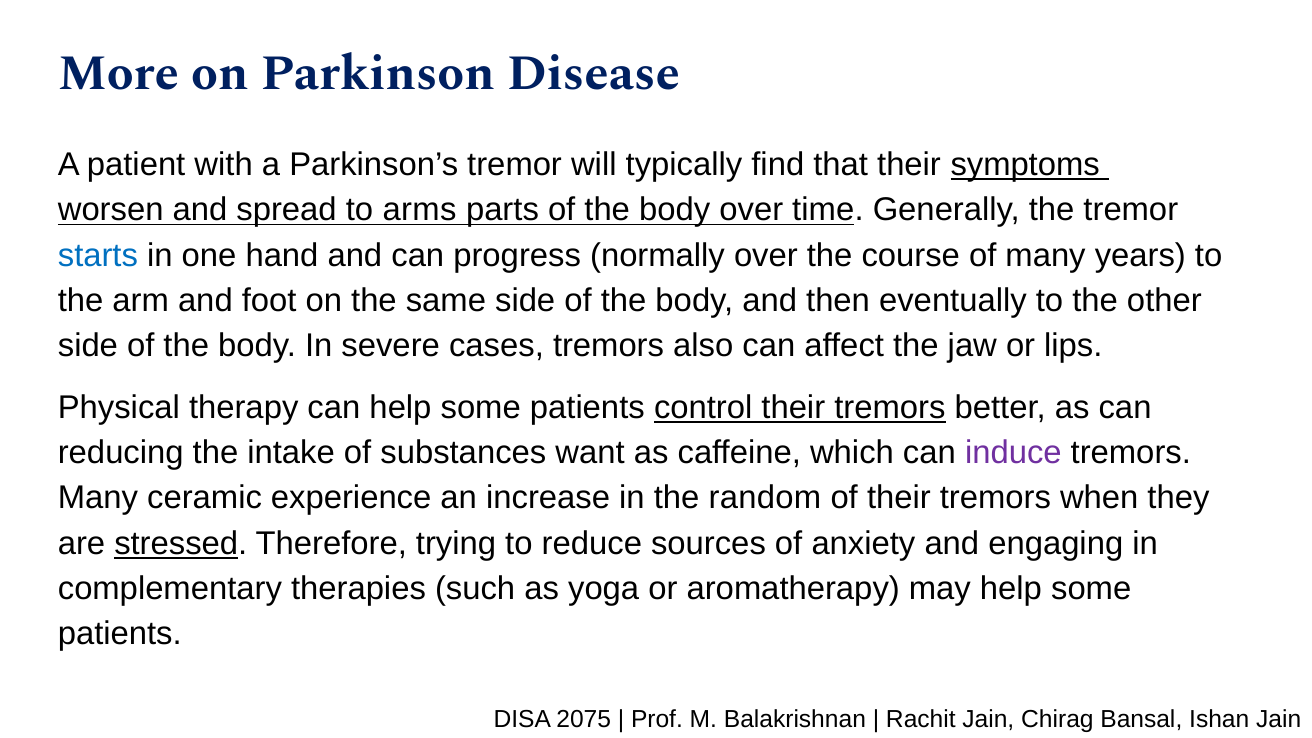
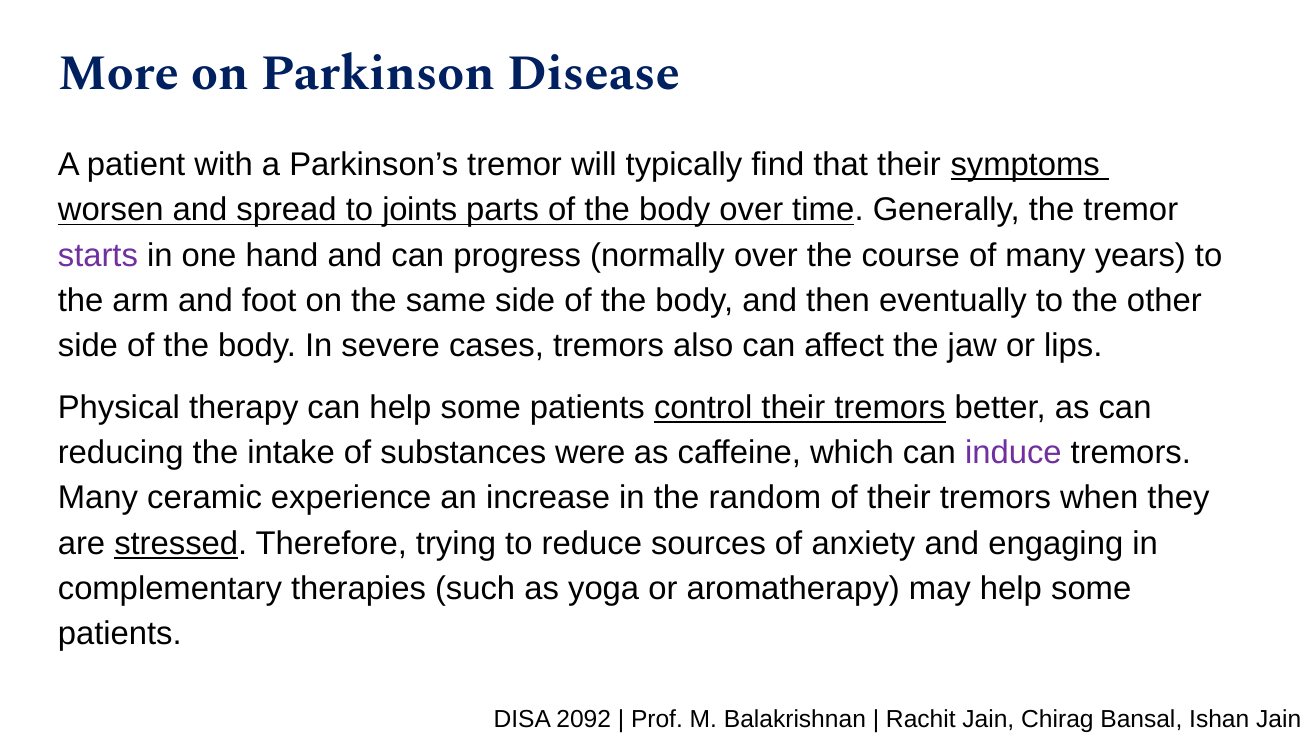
arms: arms -> joints (420, 210)
starts colour: blue -> purple (98, 255)
want: want -> were (590, 453)
2075: 2075 -> 2092 (584, 720)
